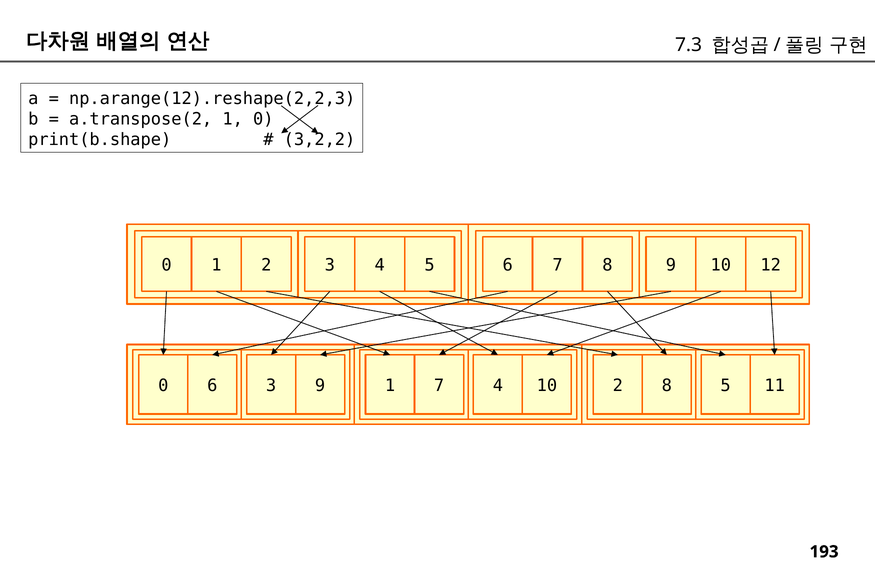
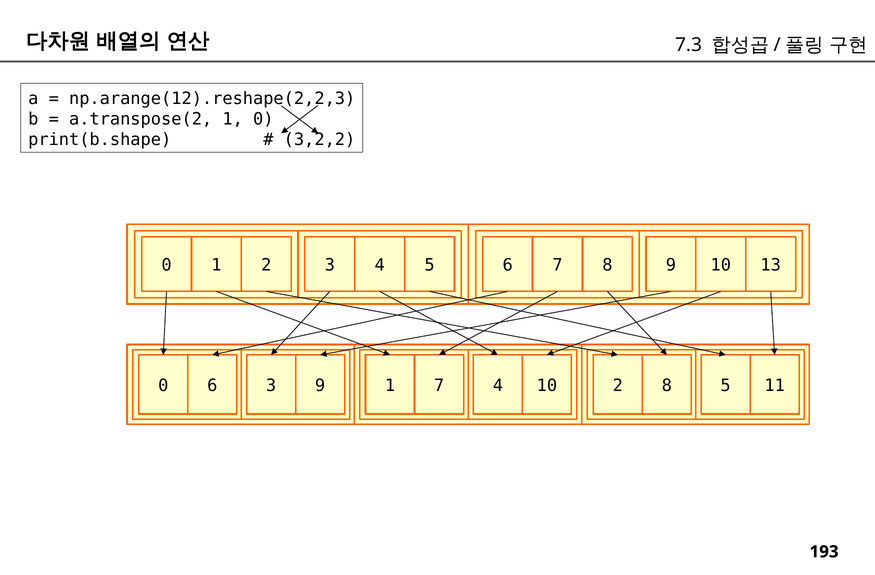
12: 12 -> 13 (771, 265)
